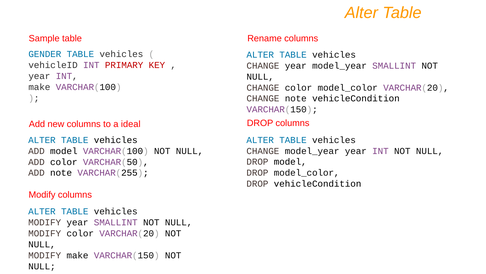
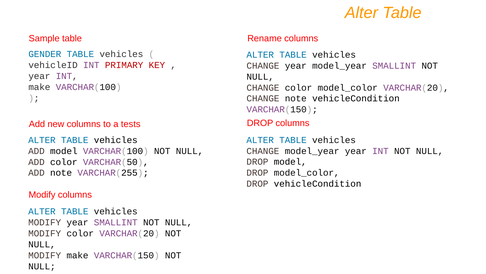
ideal: ideal -> tests (131, 124)
